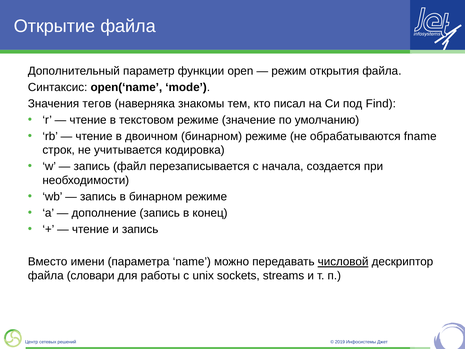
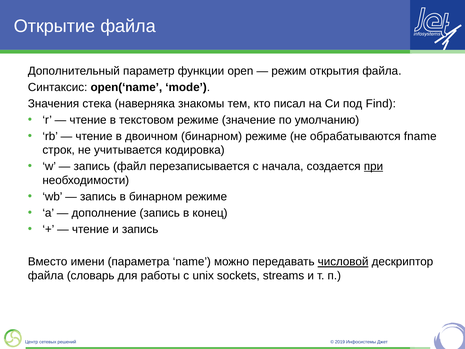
тегов: тегов -> стека (97, 104)
при underline: none -> present (373, 166)
словари: словари -> словарь (91, 276)
